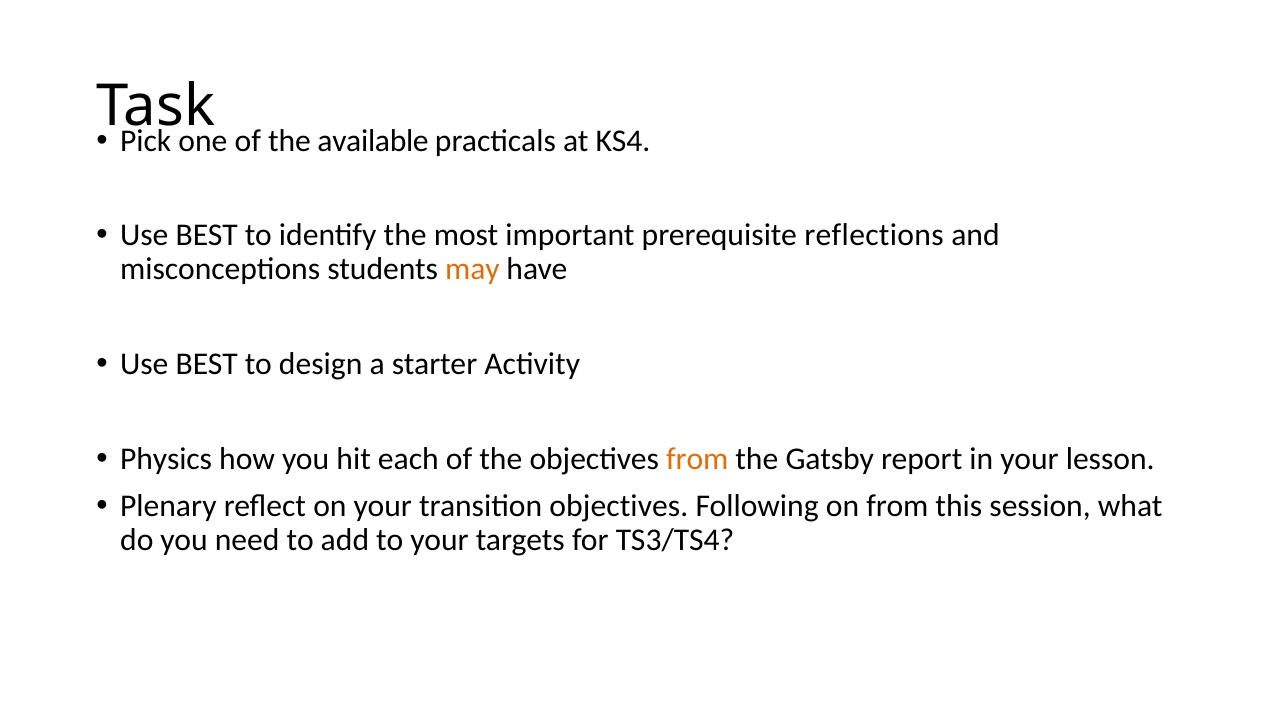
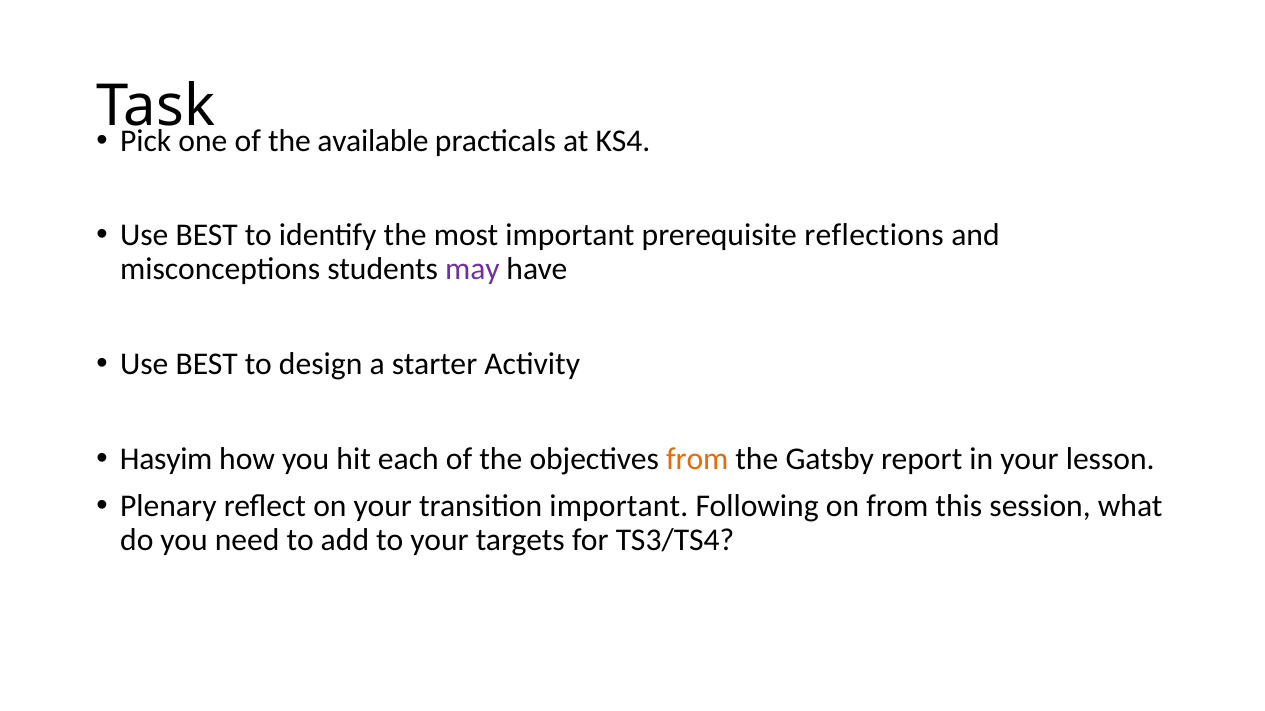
may colour: orange -> purple (472, 270)
Physics: Physics -> Hasyim (166, 459)
transition objectives: objectives -> important (619, 506)
